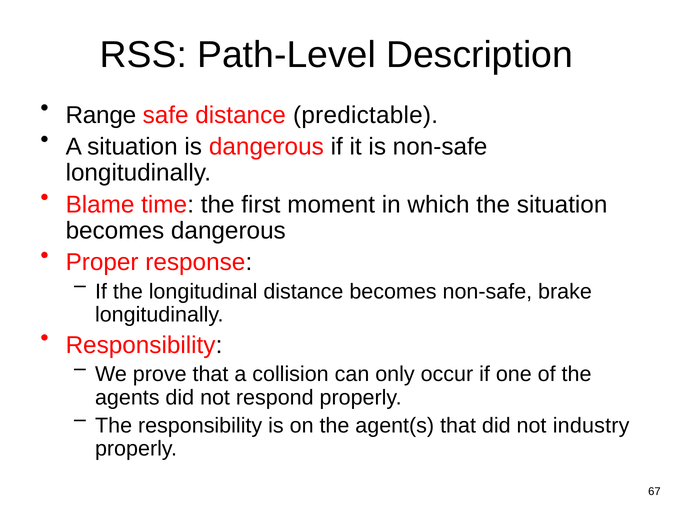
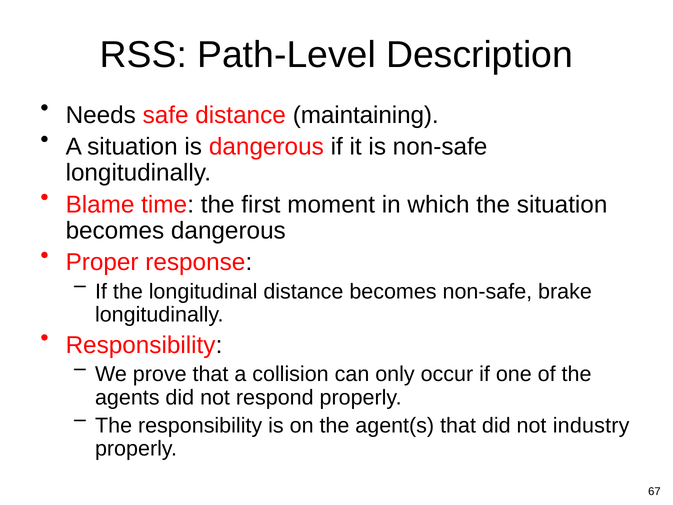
Range: Range -> Needs (101, 115)
predictable: predictable -> maintaining (366, 115)
